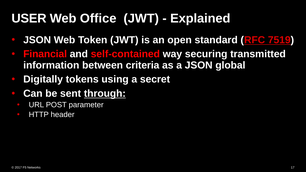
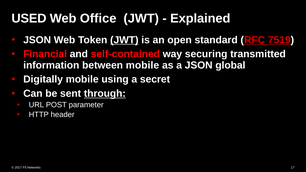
USER: USER -> USED (29, 18)
JWT underline: none -> present (124, 40)
between criteria: criteria -> mobile (142, 65)
Digitally tokens: tokens -> mobile (82, 79)
